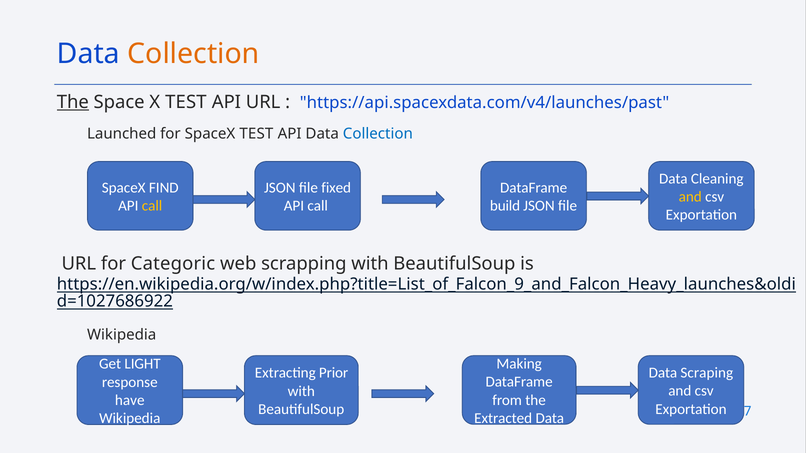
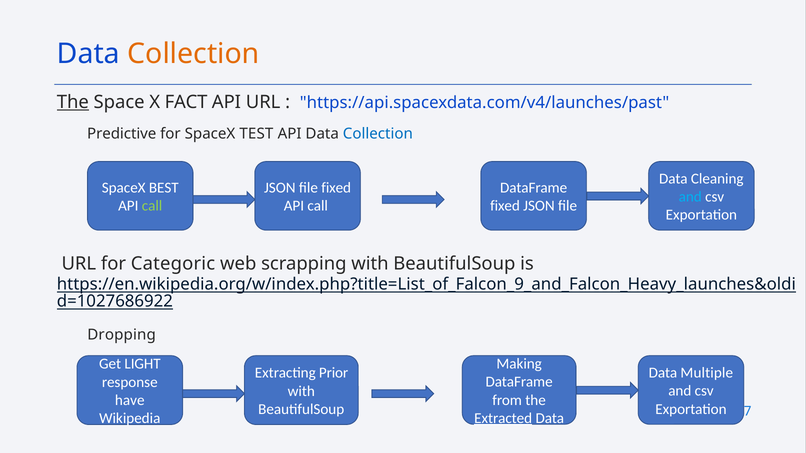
X TEST: TEST -> FACT (186, 102)
Launched: Launched -> Predictive (122, 134)
FIND: FIND -> BEST (164, 188)
and colour: yellow -> light blue (690, 197)
call colour: yellow -> light green (152, 206)
build: build -> fixed (505, 206)
Wikipedia: Wikipedia -> Dropping (122, 335)
Scraping: Scraping -> Multiple (707, 373)
Extracted underline: none -> present (503, 419)
